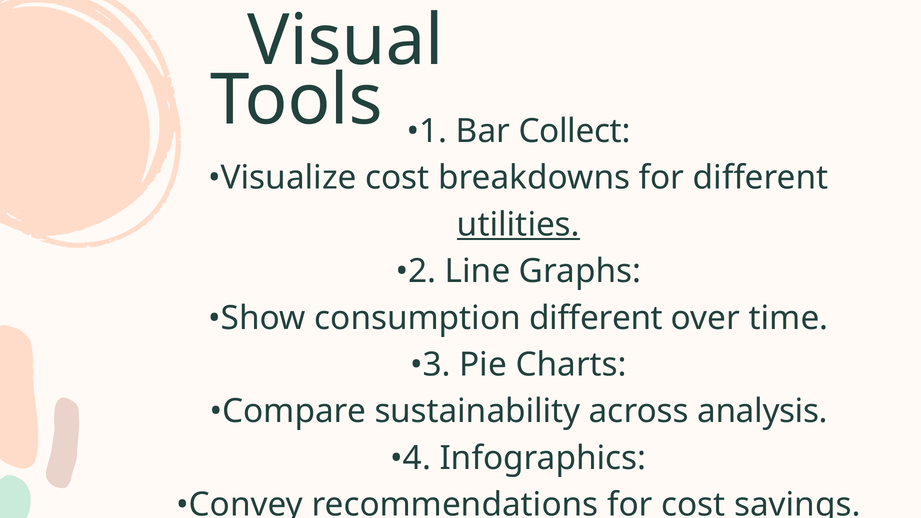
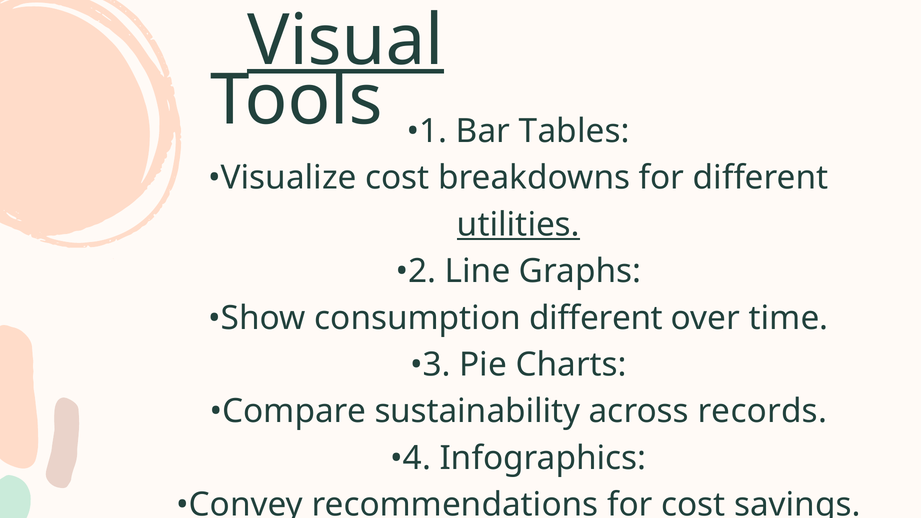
Visual underline: none -> present (345, 41)
Collect: Collect -> Tables (574, 131)
analysis: analysis -> records (762, 411)
